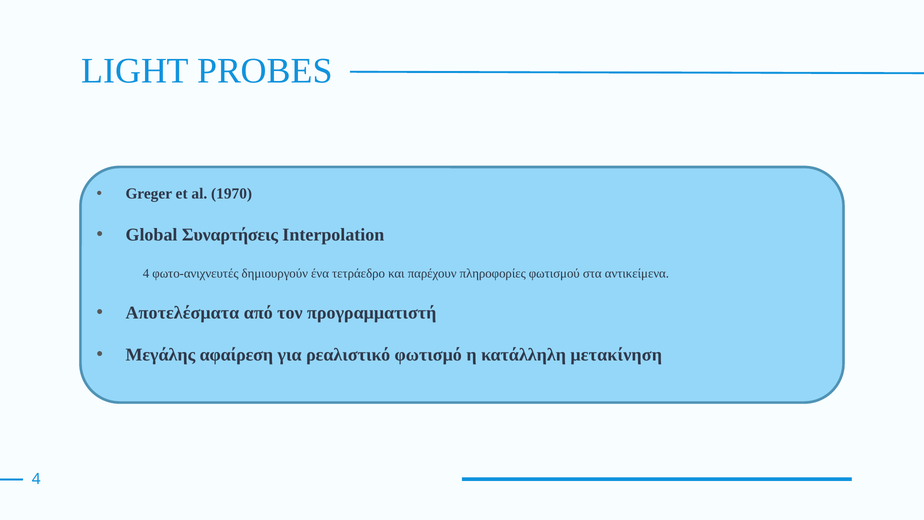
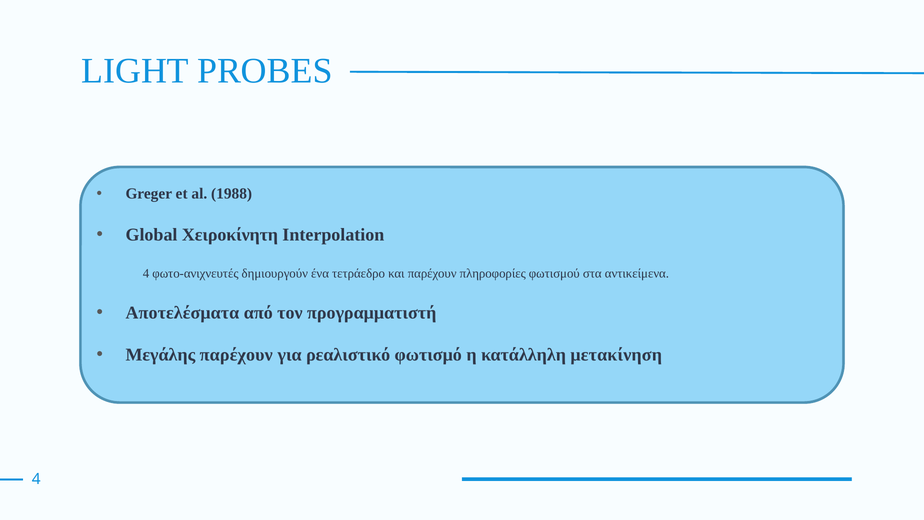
1970: 1970 -> 1988 (232, 194)
Συναρτήσεις: Συναρτήσεις -> Χειροκίνητη (230, 234)
Μεγάλης αφαίρεση: αφαίρεση -> παρέχουν (236, 355)
